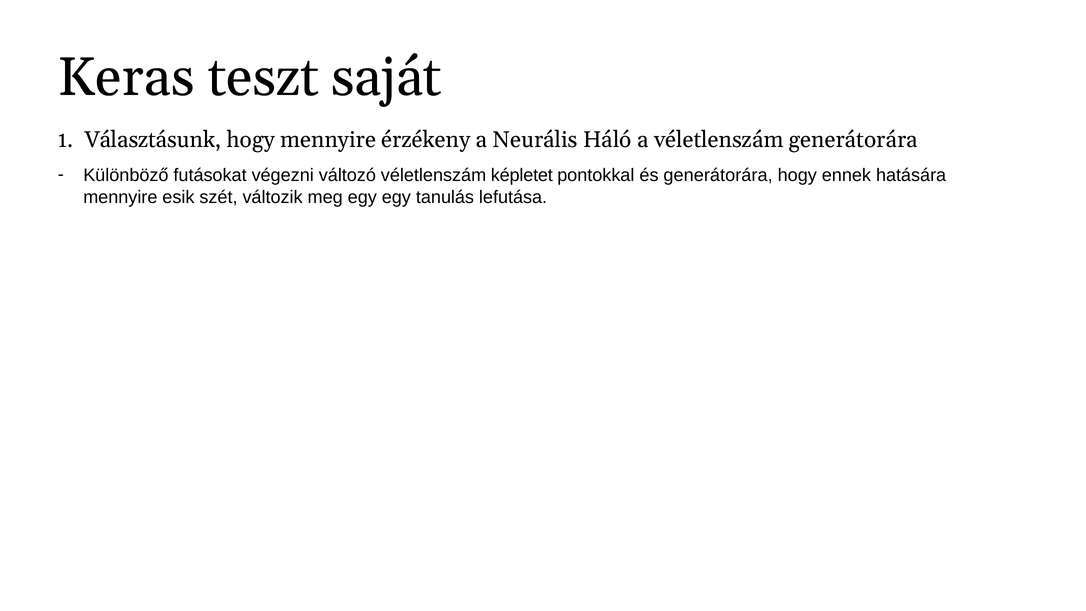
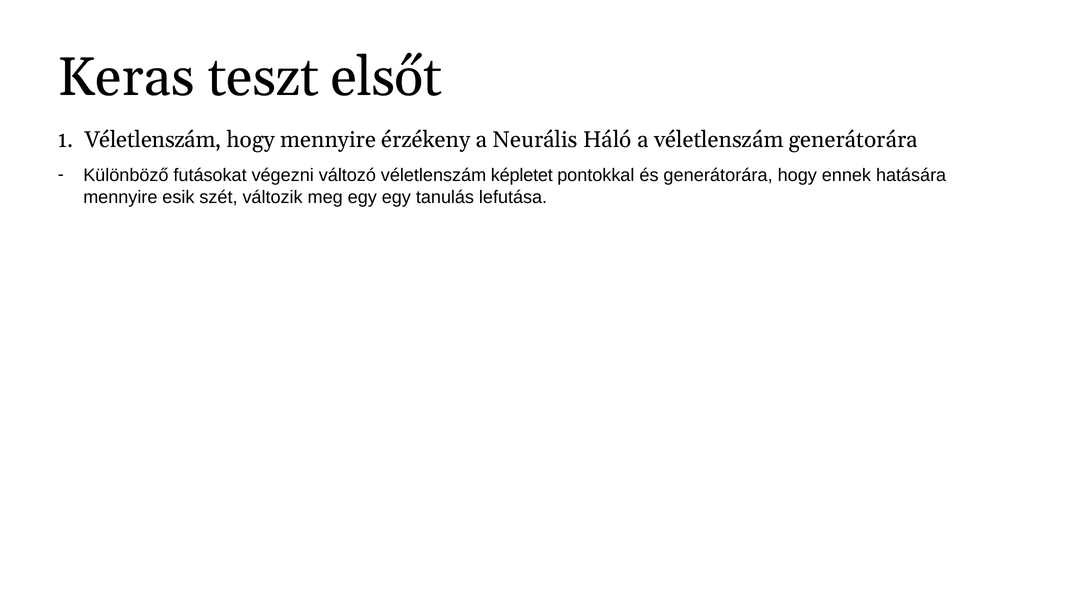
saját: saját -> elsőt (386, 77)
1 Választásunk: Választásunk -> Véletlenszám (153, 140)
